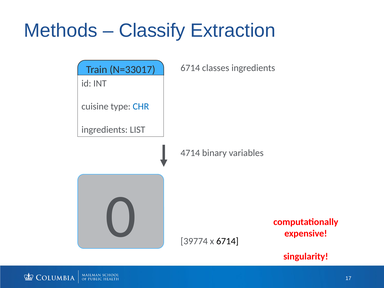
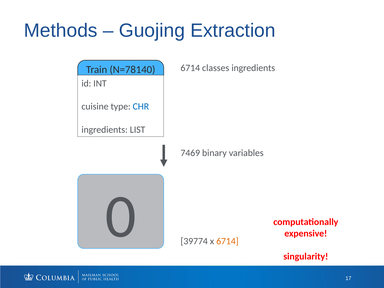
Classify: Classify -> Guojing (152, 31)
N=33017: N=33017 -> N=78140 (132, 70)
4714: 4714 -> 7469 (190, 153)
6714 colour: black -> orange (227, 241)
